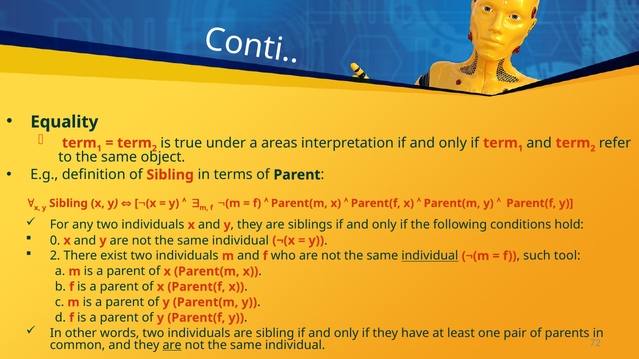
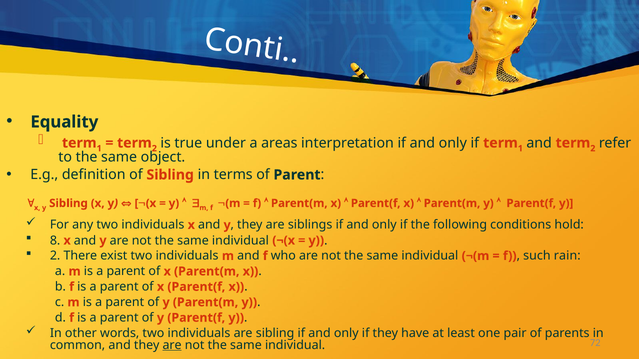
0: 0 -> 8 (55, 241)
individual underline: present -> none (430, 256)
tool: tool -> rain (567, 256)
